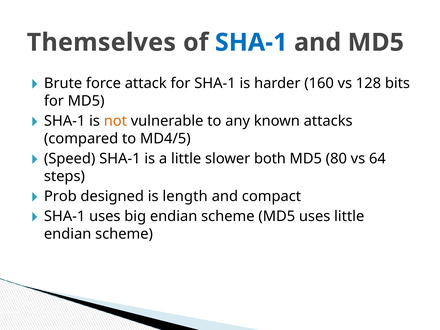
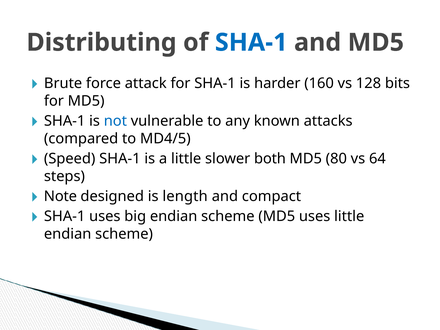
Themselves: Themselves -> Distributing (101, 42)
not colour: orange -> blue (115, 121)
Prob: Prob -> Note (60, 196)
